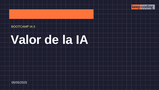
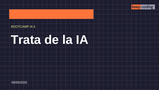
Valor: Valor -> Trata (26, 40)
